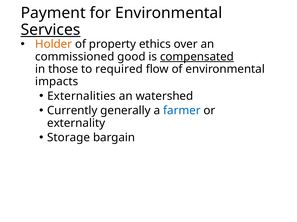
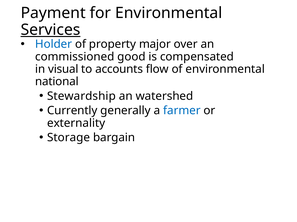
Holder colour: orange -> blue (54, 44)
ethics: ethics -> major (155, 44)
compensated underline: present -> none (197, 57)
those: those -> visual (63, 69)
required: required -> accounts (119, 69)
impacts: impacts -> national (57, 82)
Externalities: Externalities -> Stewardship (81, 96)
